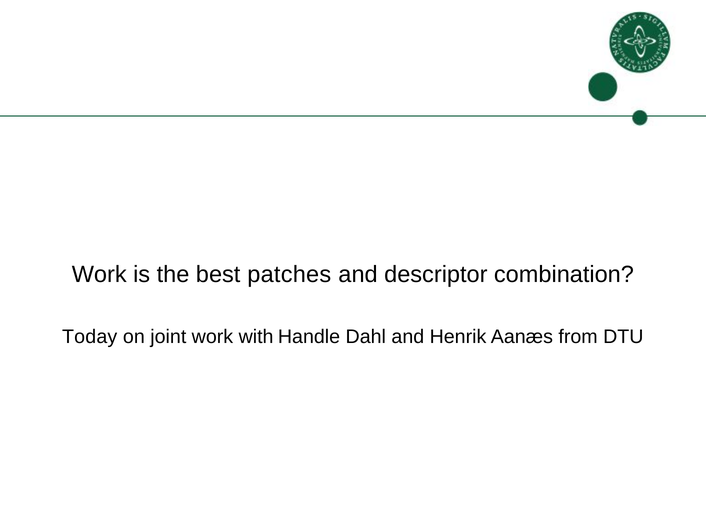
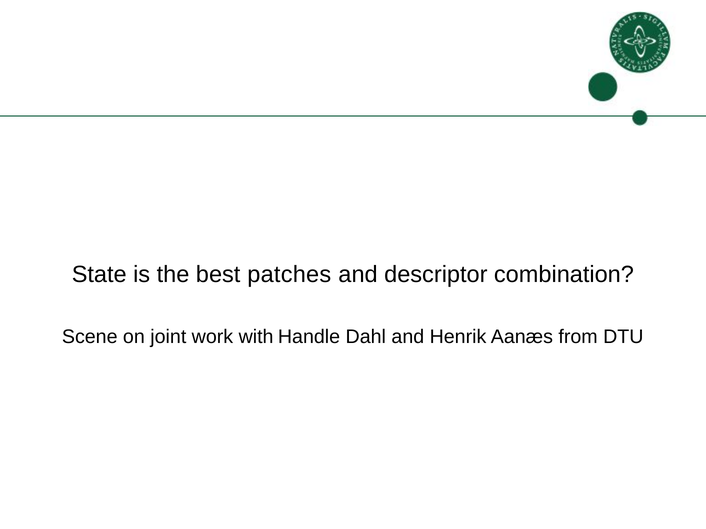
Work: Work -> State (99, 275)
Today: Today -> Scene (90, 337)
